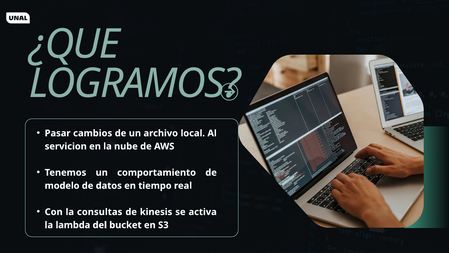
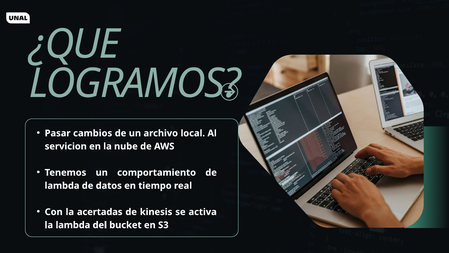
modelo: modelo -> lambda (62, 185)
consultas: consultas -> acertadas (100, 212)
